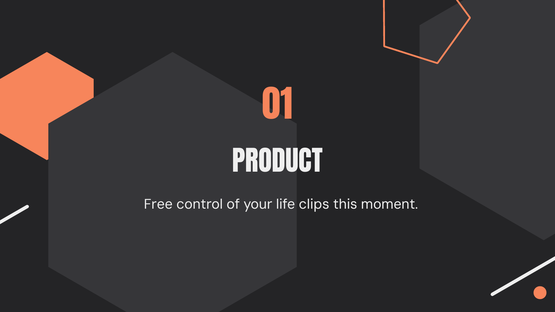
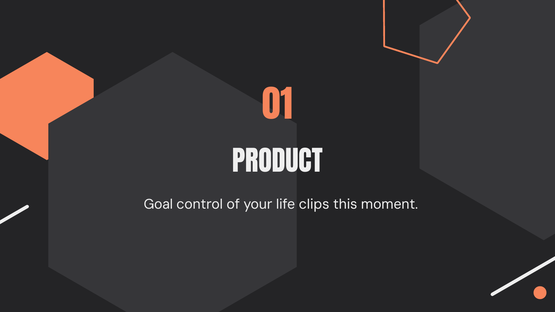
Free: Free -> Goal (158, 204)
